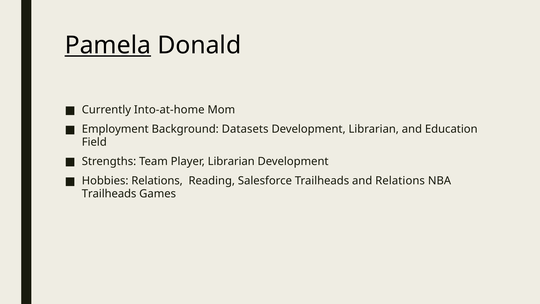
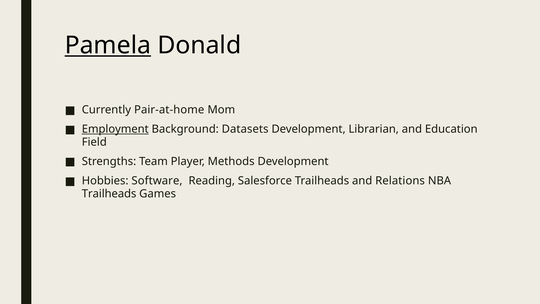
Into-at-home: Into-at-home -> Pair-at-home (169, 110)
Employment underline: none -> present (115, 129)
Player Librarian: Librarian -> Methods (231, 161)
Hobbies Relations: Relations -> Software (157, 181)
